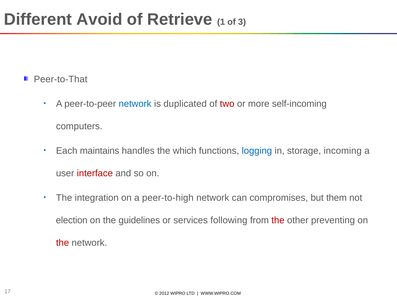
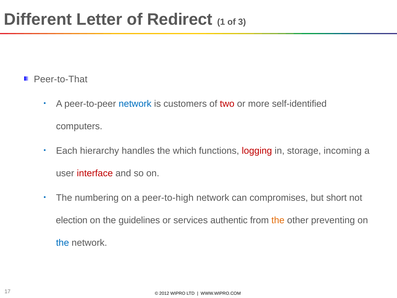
Avoid: Avoid -> Letter (99, 19)
Retrieve: Retrieve -> Redirect (180, 19)
duplicated: duplicated -> customers (185, 104)
self-incoming: self-incoming -> self-identified (299, 104)
maintains: maintains -> hierarchy (100, 151)
logging colour: blue -> red (257, 151)
integration: integration -> numbering (97, 198)
them: them -> short (337, 198)
following: following -> authentic (229, 220)
the colour: red -> orange (278, 220)
the colour: red -> blue (63, 243)
